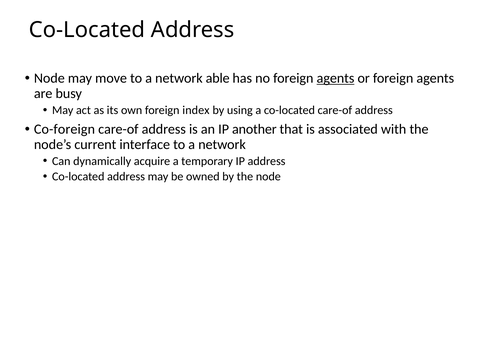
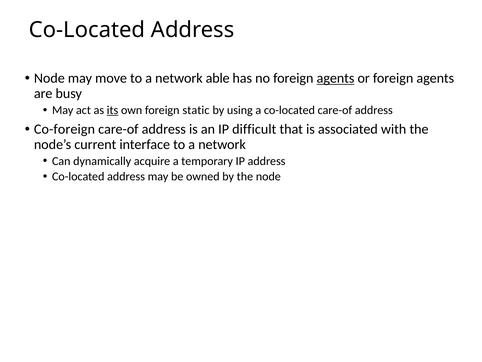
its underline: none -> present (112, 110)
index: index -> static (196, 110)
another: another -> difficult (254, 129)
